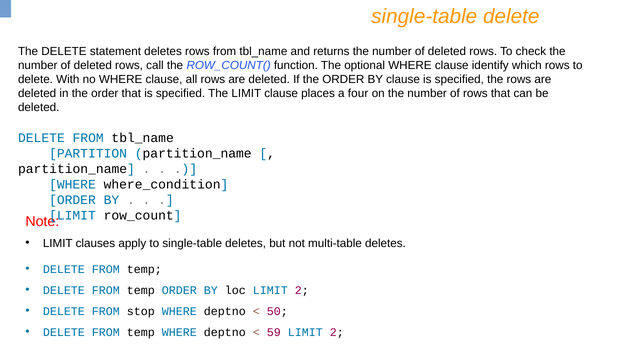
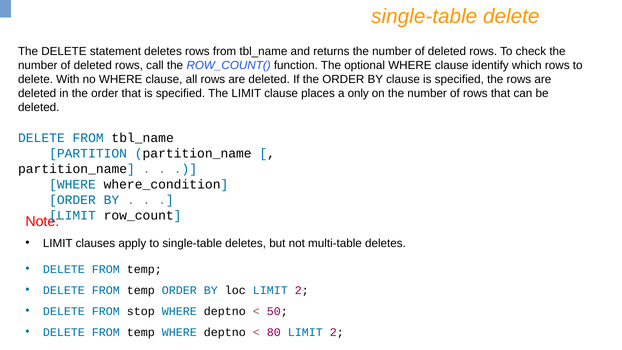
four: four -> only (358, 93)
59: 59 -> 80 (274, 332)
